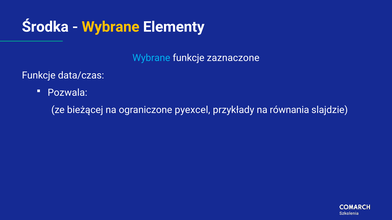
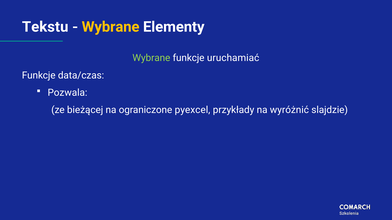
Środka: Środka -> Tekstu (45, 27)
Wybrane colour: light blue -> light green (151, 58)
zaznaczone: zaznaczone -> uruchamiać (233, 58)
równania: równania -> wyróżnić (289, 110)
